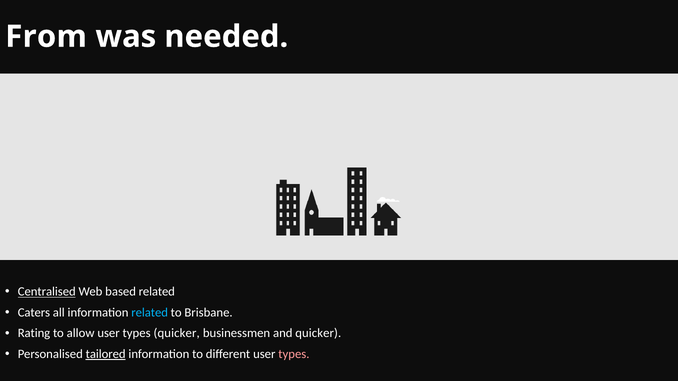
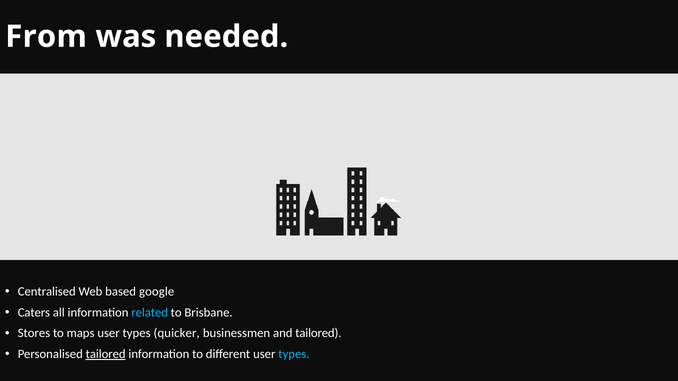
Centralised underline: present -> none (47, 292)
based related: related -> google (157, 292)
Rating: Rating -> Stores (34, 334)
allow: allow -> maps (81, 334)
and quicker: quicker -> tailored (318, 334)
types colour: pink -> light blue (294, 354)
